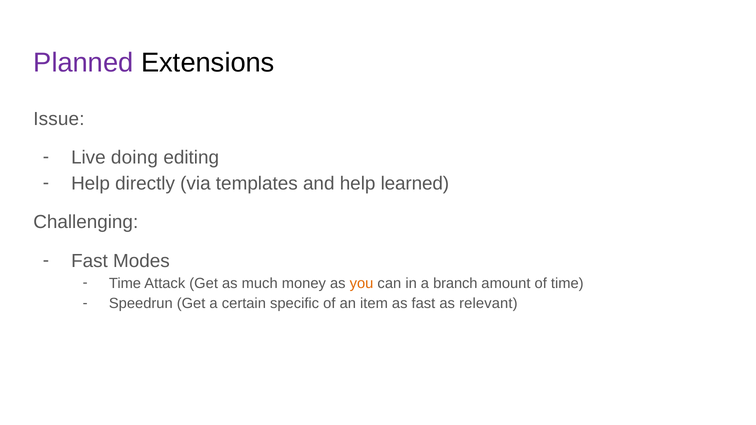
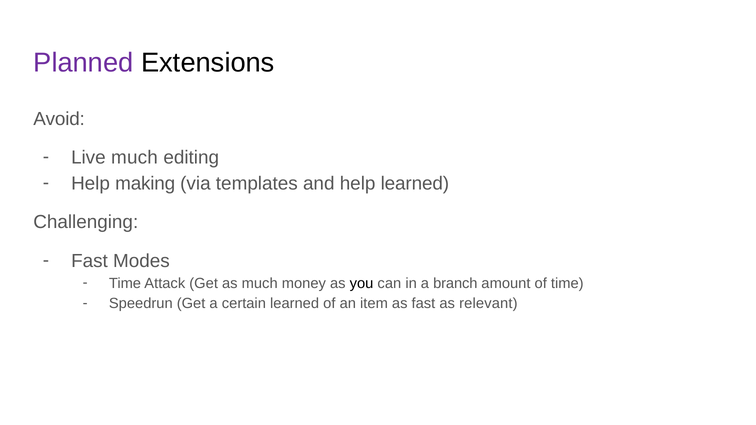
Issue: Issue -> Avoid (59, 119)
Live doing: doing -> much (134, 158)
directly: directly -> making (145, 184)
you colour: orange -> black (362, 283)
certain specific: specific -> learned (295, 304)
